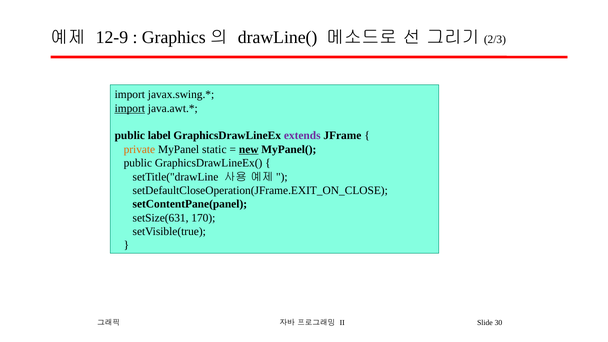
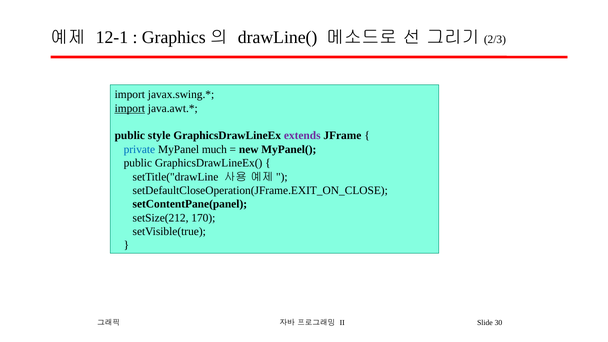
12-9: 12-9 -> 12-1 (112, 37)
label: label -> style (159, 136)
private colour: orange -> blue (139, 149)
static: static -> much (214, 149)
new underline: present -> none (249, 149)
setSize(631: setSize(631 -> setSize(212 (161, 218)
